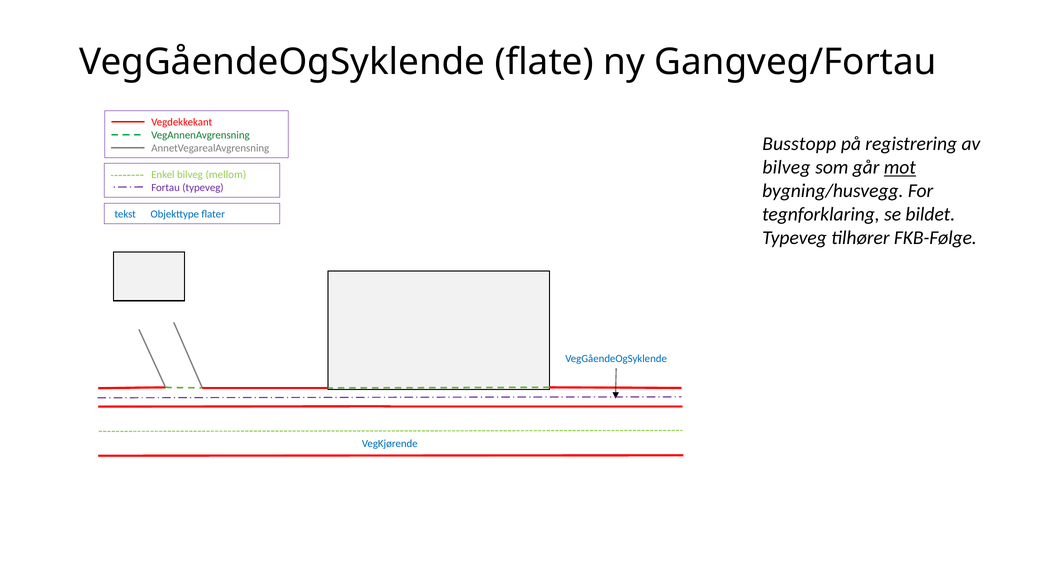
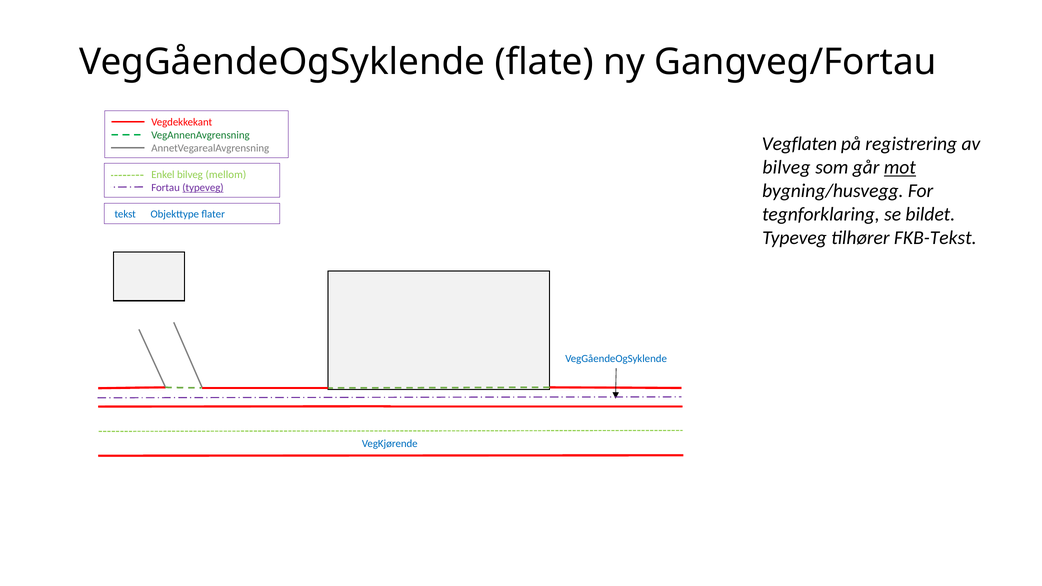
Busstopp: Busstopp -> Vegflaten (799, 144)
typeveg underline: none -> present (203, 188)
FKB-Følge: FKB-Følge -> FKB-Tekst (935, 238)
